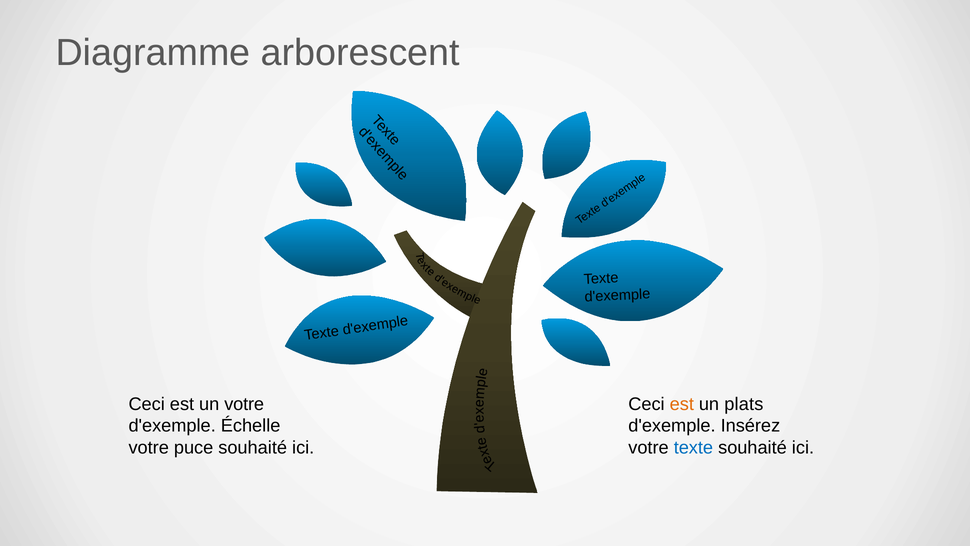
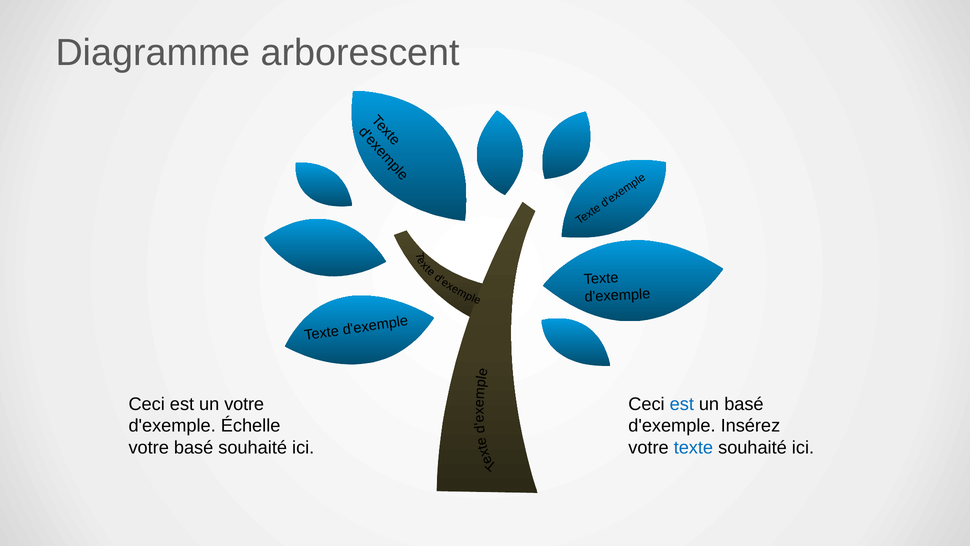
est colour: orange -> blue (682, 404)
un plats: plats -> basé (744, 404)
votre puce: puce -> basé (194, 447)
